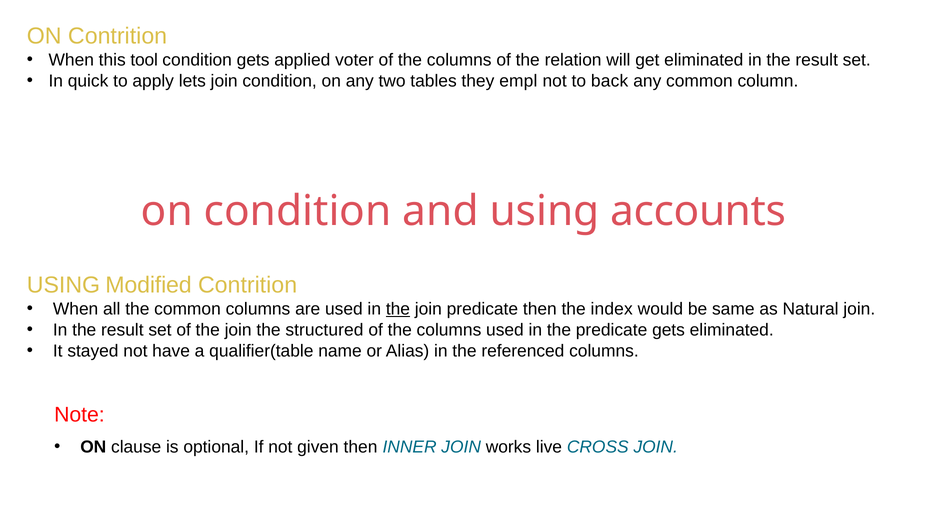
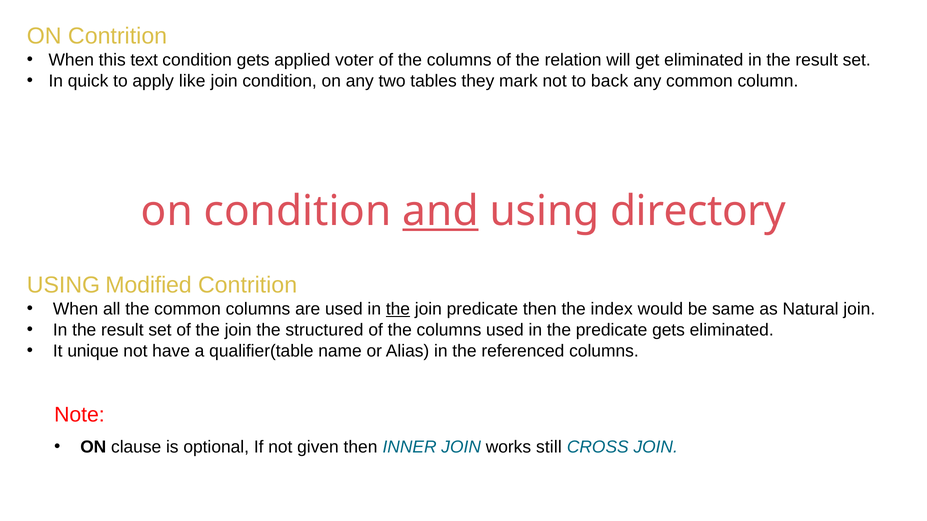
tool: tool -> text (144, 60)
lets: lets -> like (192, 81)
empl: empl -> mark (518, 81)
and underline: none -> present (441, 211)
accounts: accounts -> directory (698, 211)
stayed: stayed -> unique (93, 351)
live: live -> still (549, 447)
